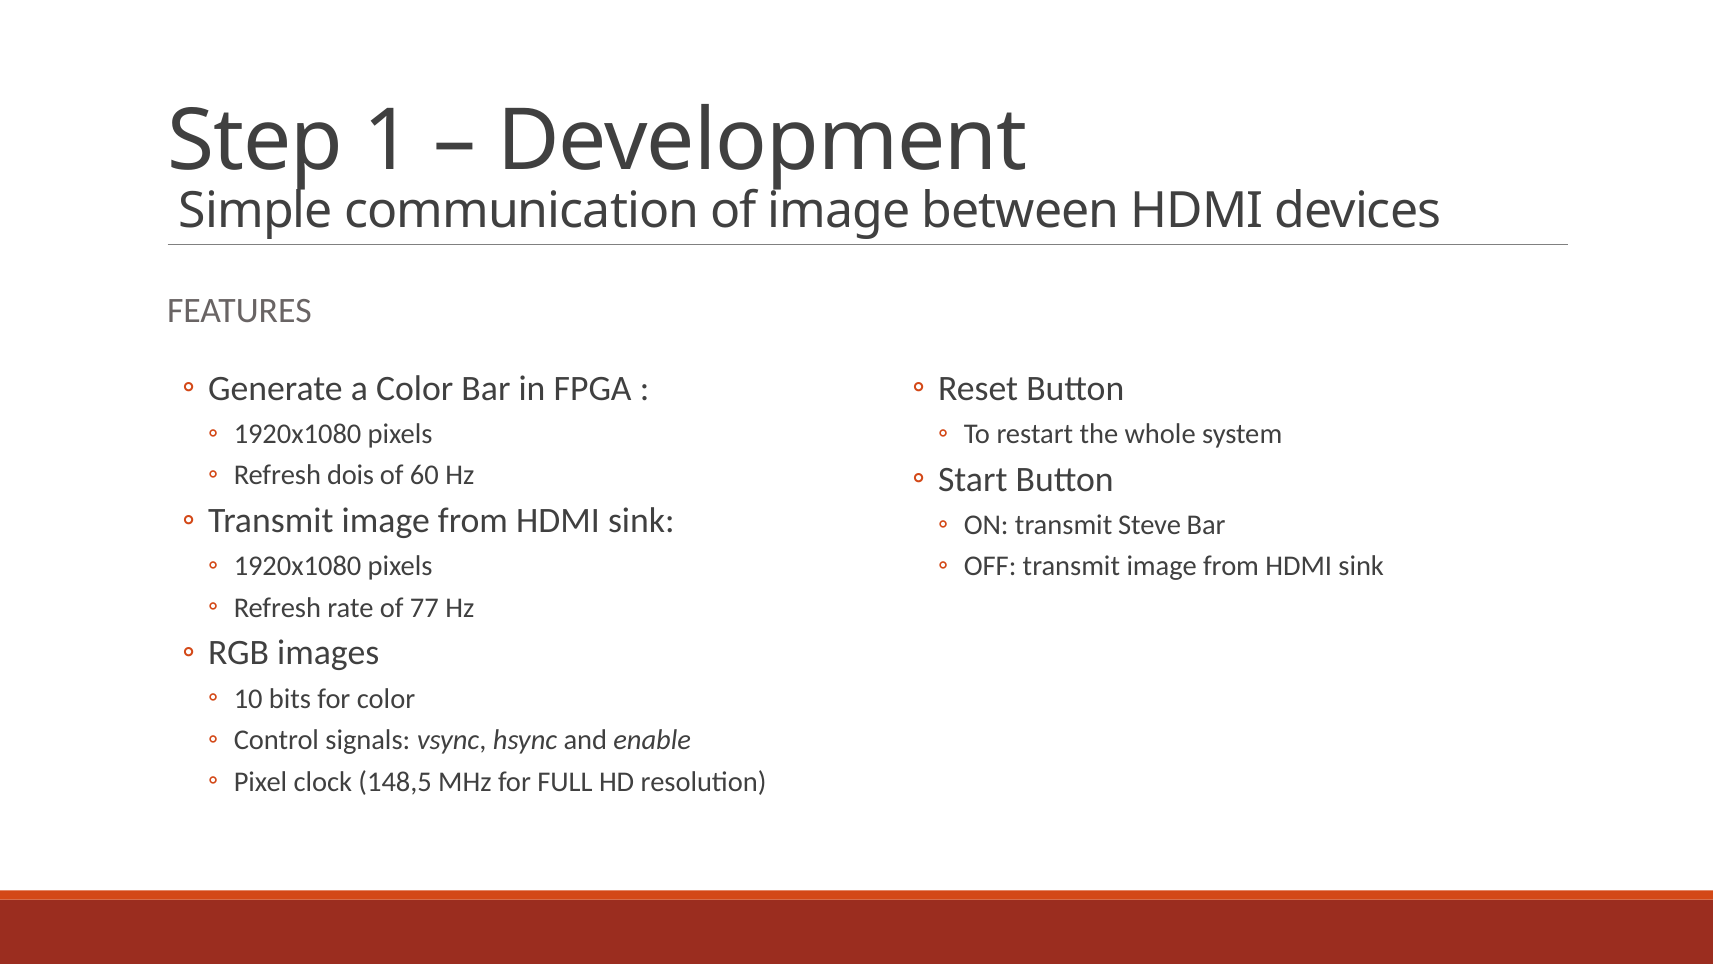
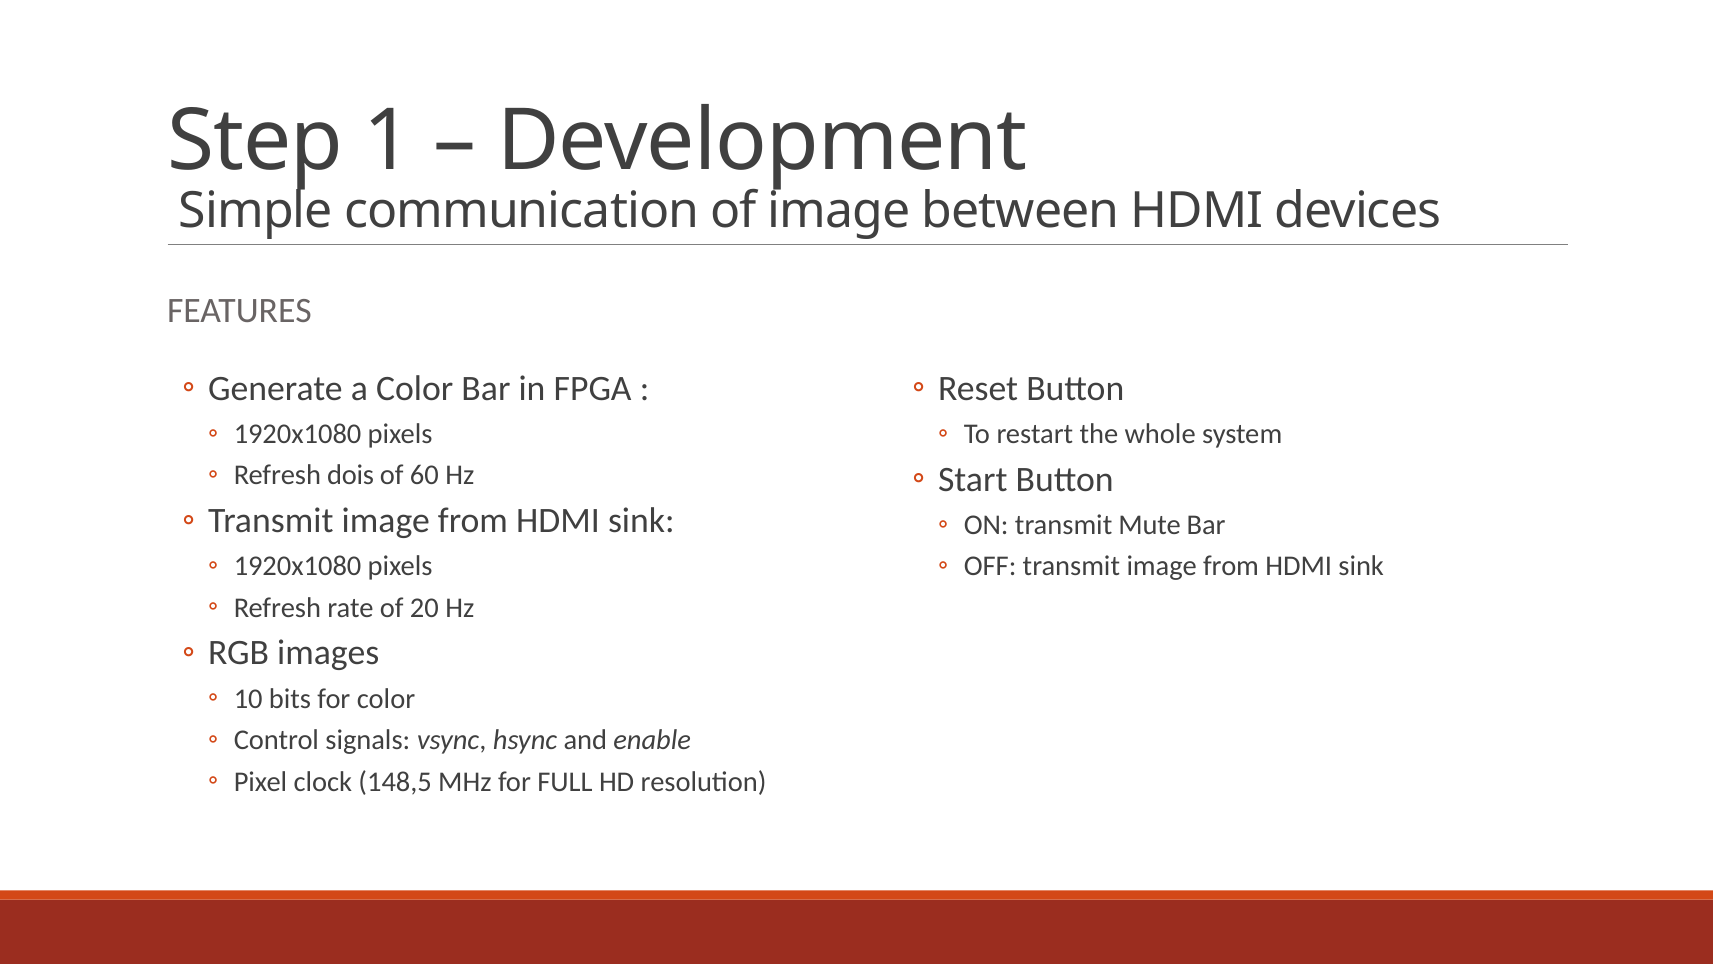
Steve: Steve -> Mute (1150, 525)
77: 77 -> 20 (424, 608)
